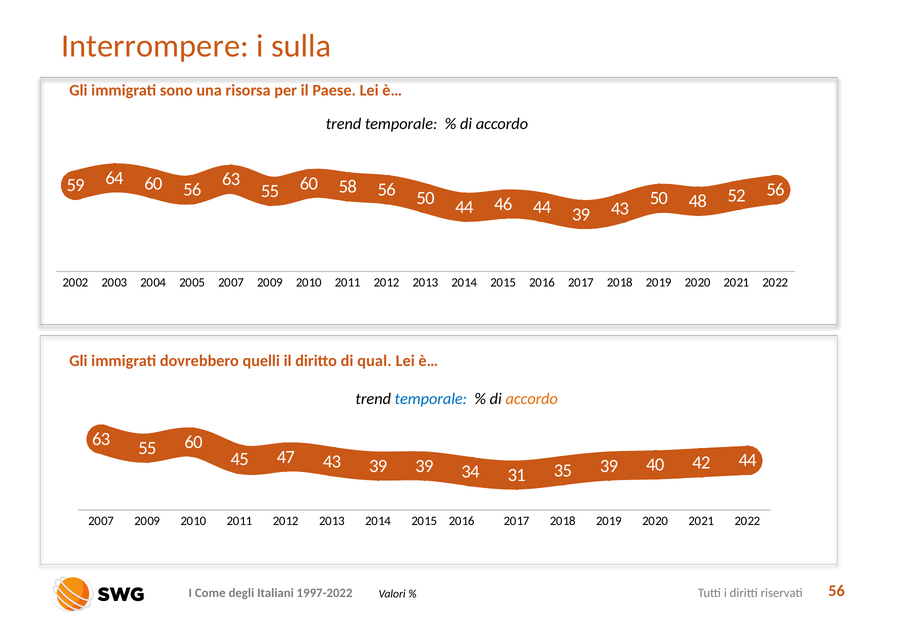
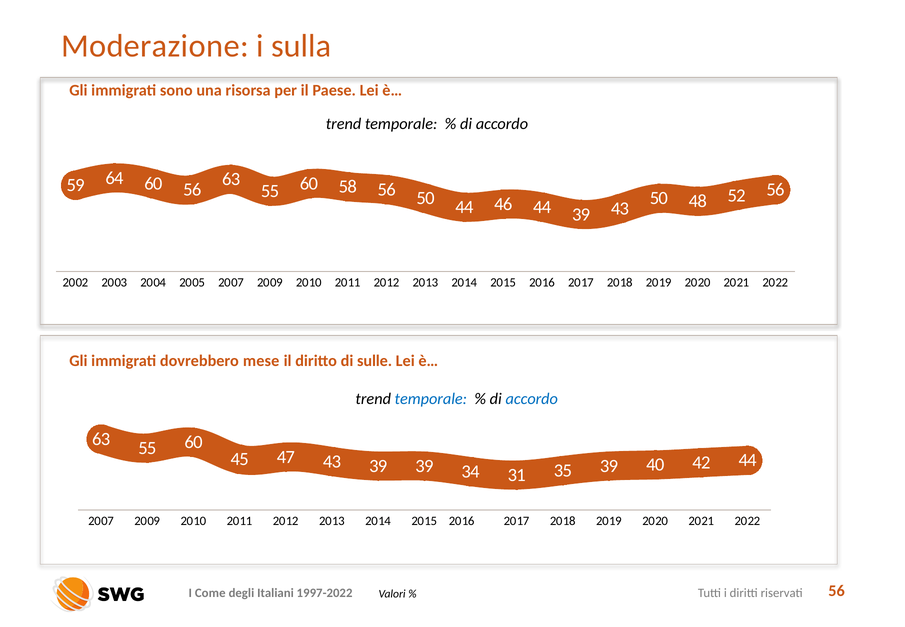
Interrompere: Interrompere -> Moderazione (155, 46)
quelli: quelli -> mese (261, 361)
qual: qual -> sulle (375, 361)
accordo colour: orange -> blue (532, 398)
